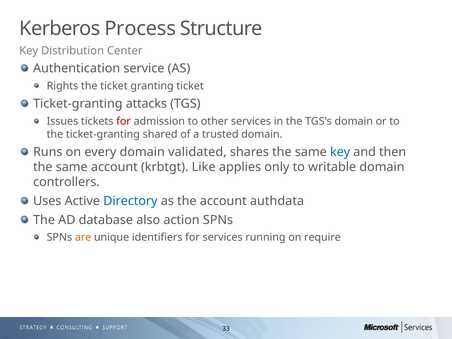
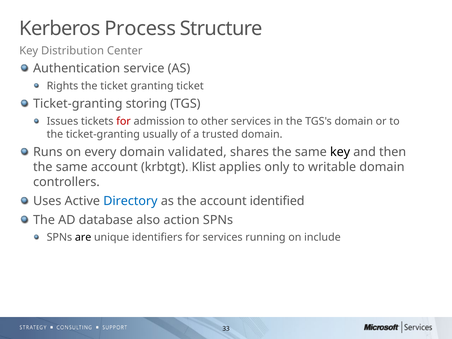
attacks: attacks -> storing (146, 104)
shared: shared -> usually (160, 134)
key colour: blue -> black (340, 152)
Like: Like -> Klist (204, 167)
authdata: authdata -> identified (277, 201)
are colour: orange -> black (83, 237)
require: require -> include (322, 237)
